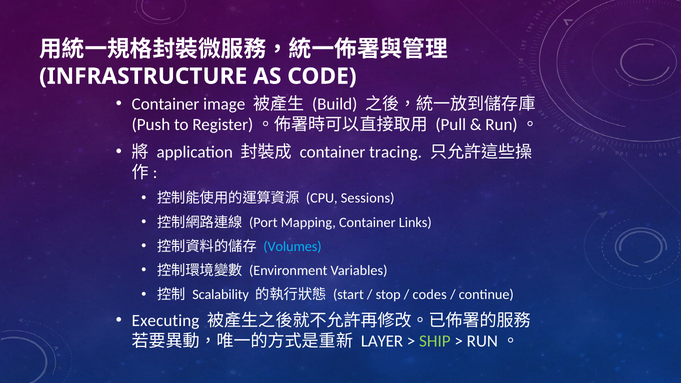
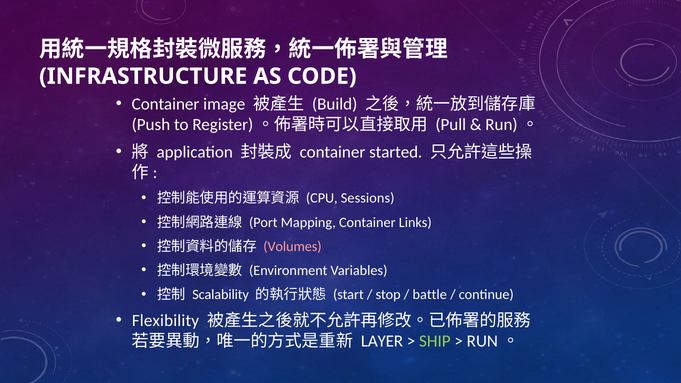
tracing: tracing -> started (396, 152)
Volumes colour: light blue -> pink (292, 247)
codes: codes -> battle (430, 295)
Executing: Executing -> Flexibility (165, 321)
